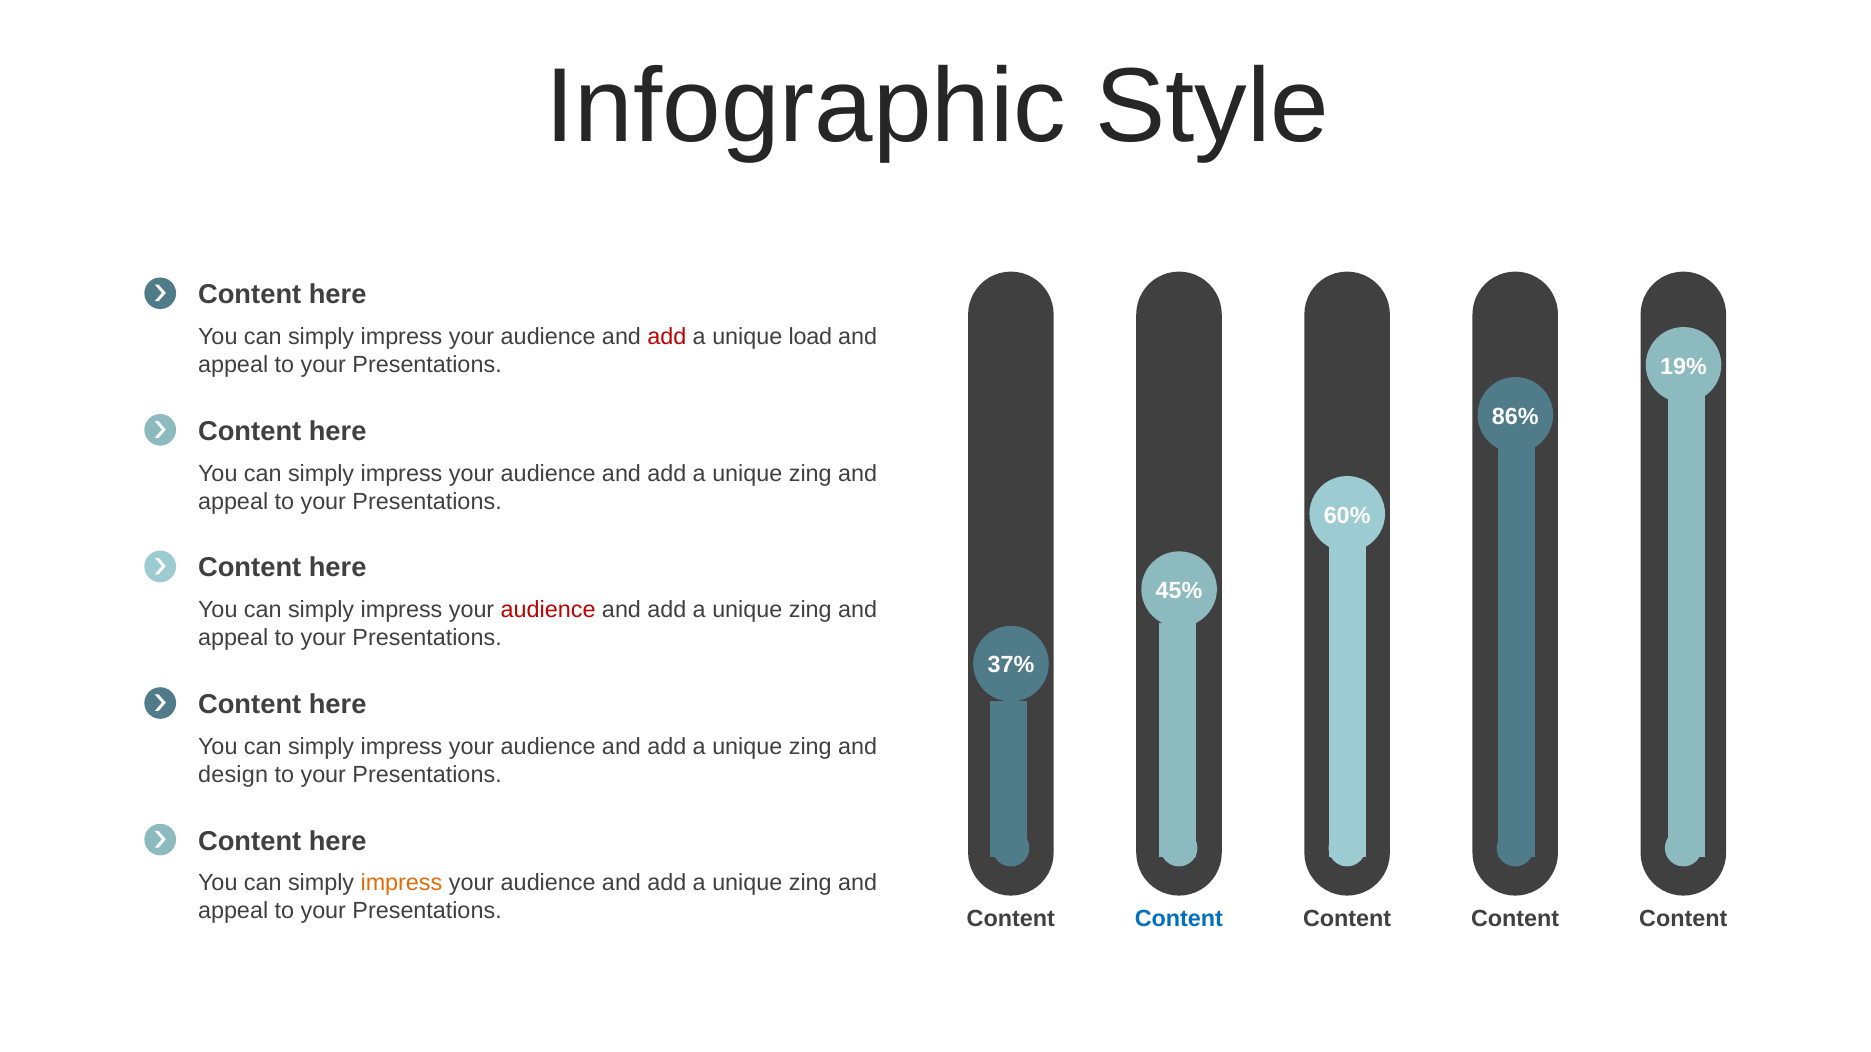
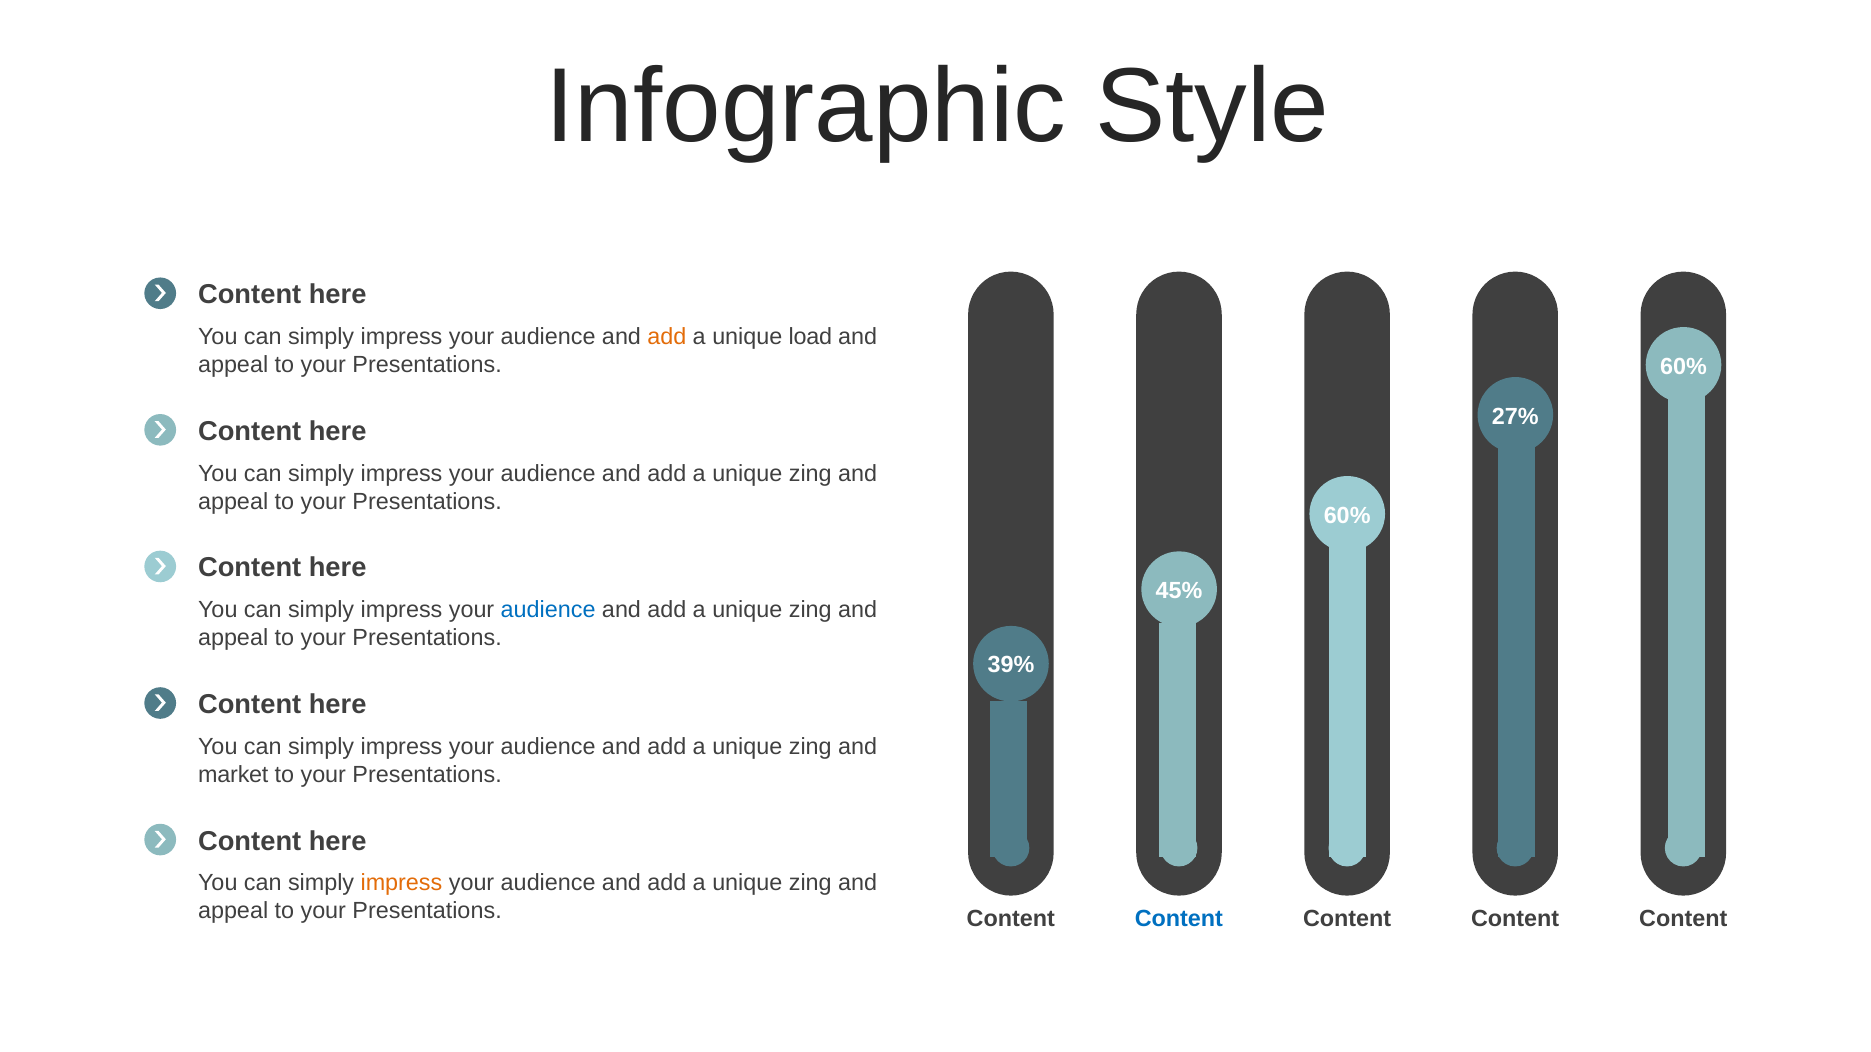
add colour: red -> orange (667, 337)
19%: 19% -> 60% (1683, 367)
86%: 86% -> 27% (1515, 417)
audience colour: red -> blue (548, 610)
37%: 37% -> 39% (1011, 666)
design: design -> market (233, 775)
